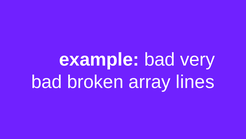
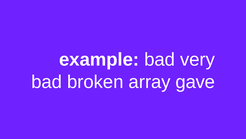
lines: lines -> gave (195, 82)
